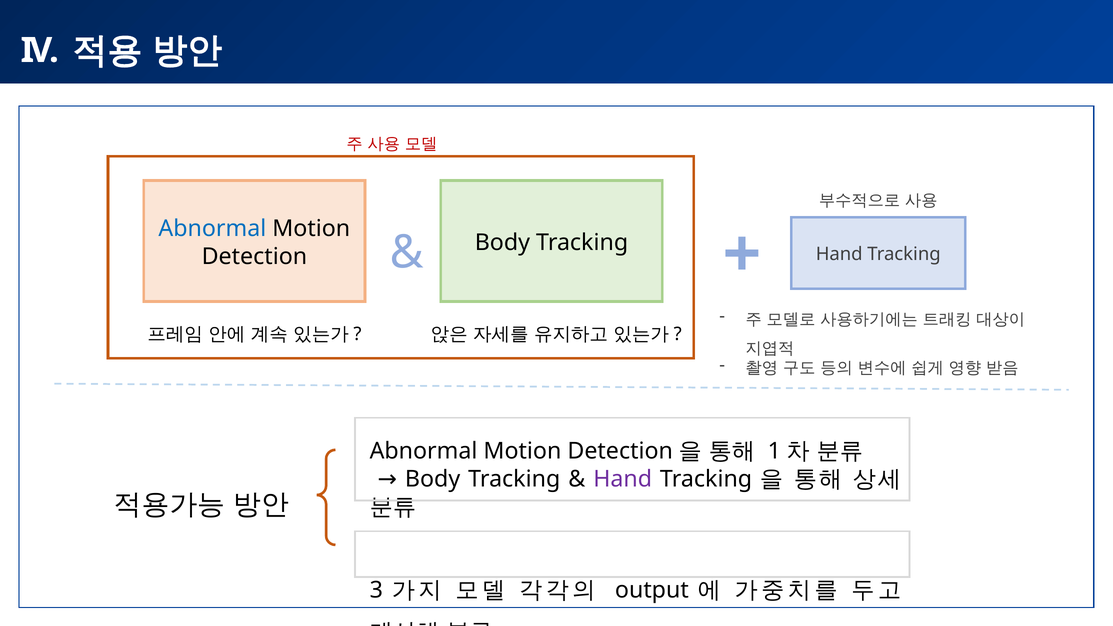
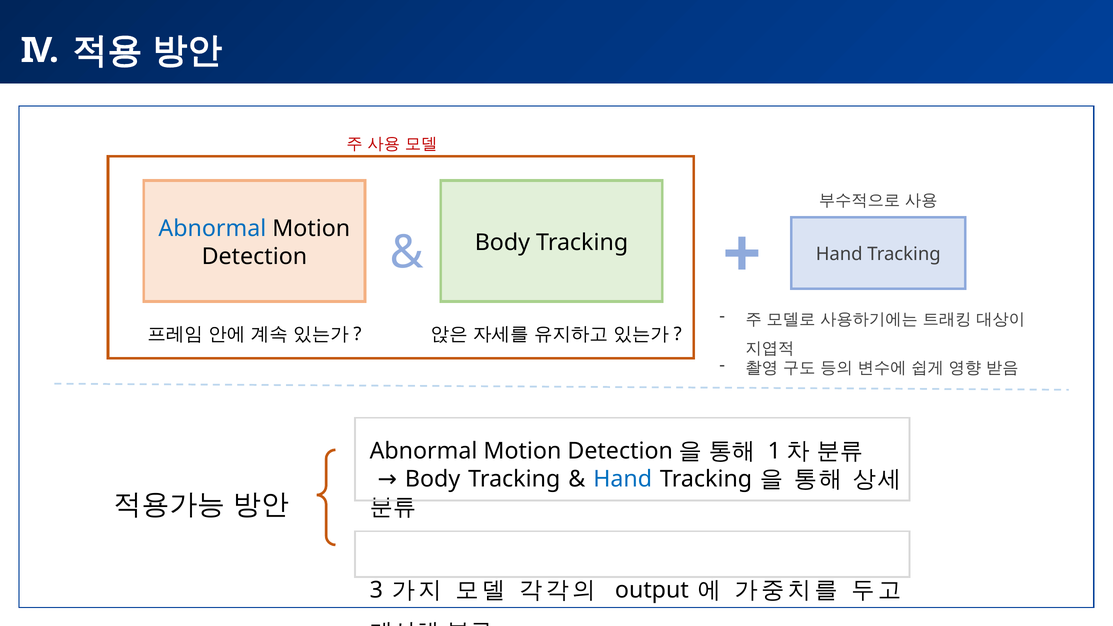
Hand colour: purple -> blue (623, 479)
